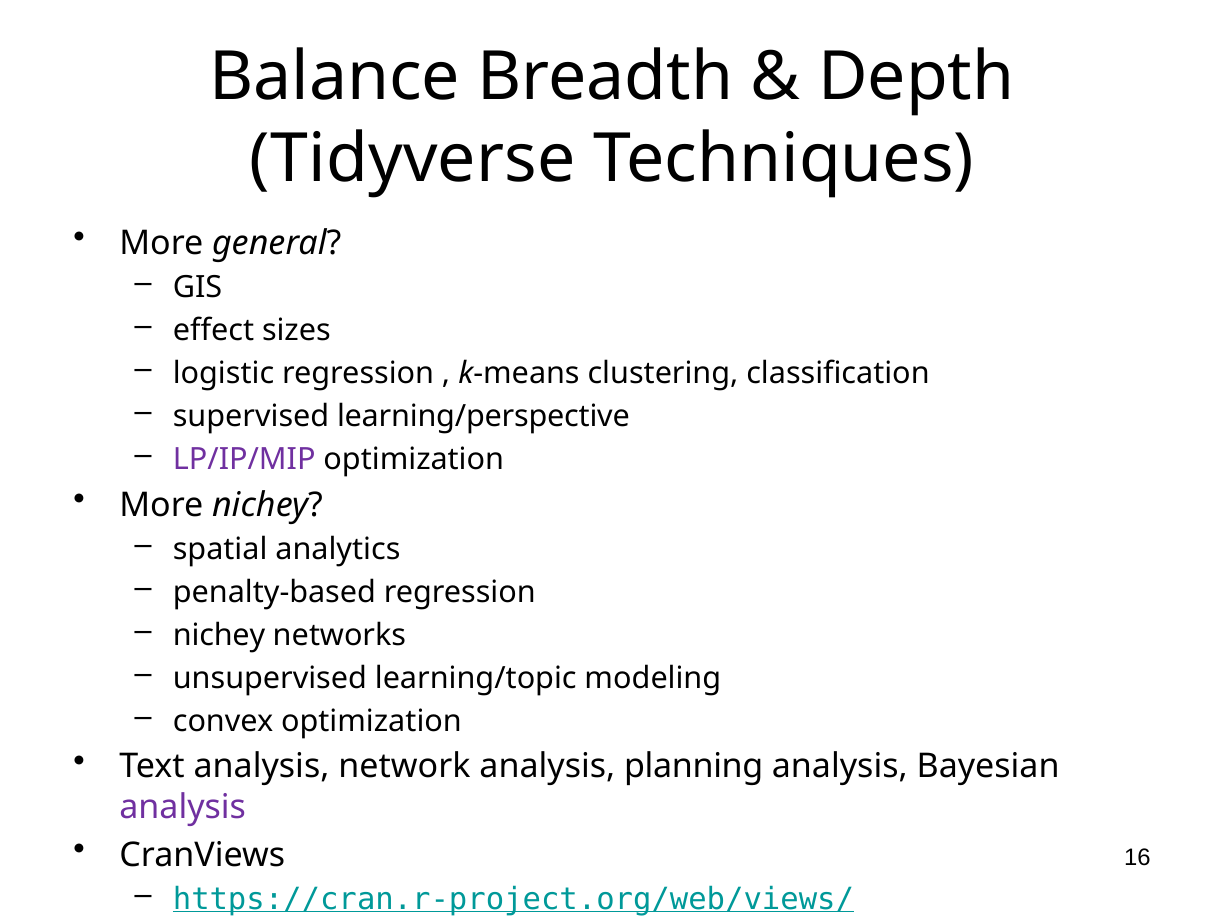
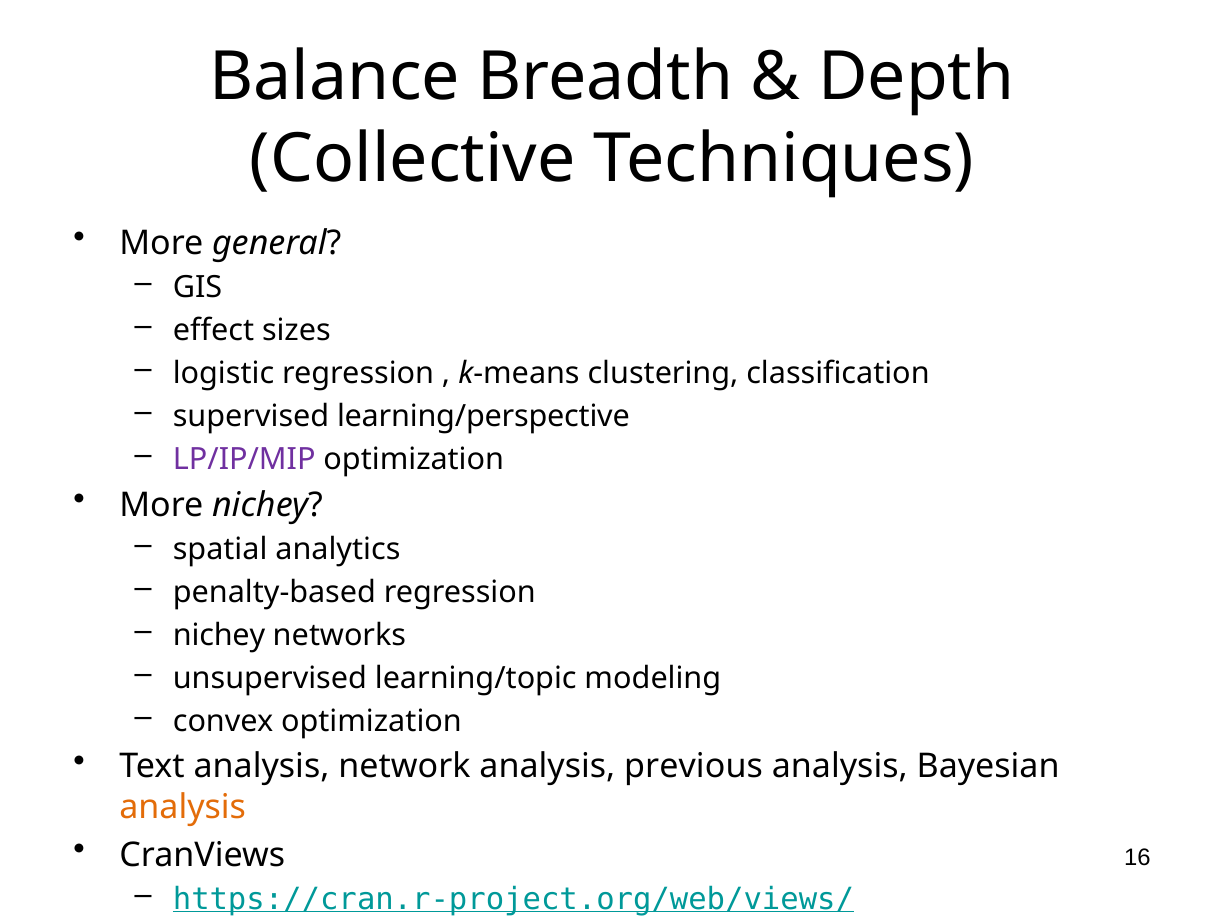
Tidyverse: Tidyverse -> Collective (413, 159)
planning: planning -> previous (694, 767)
analysis colour: purple -> orange (183, 808)
